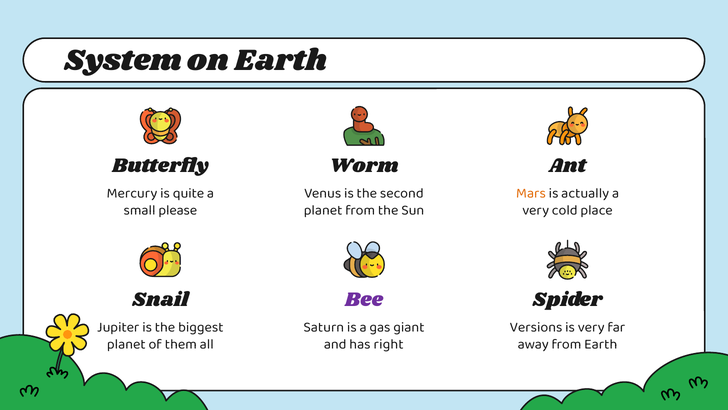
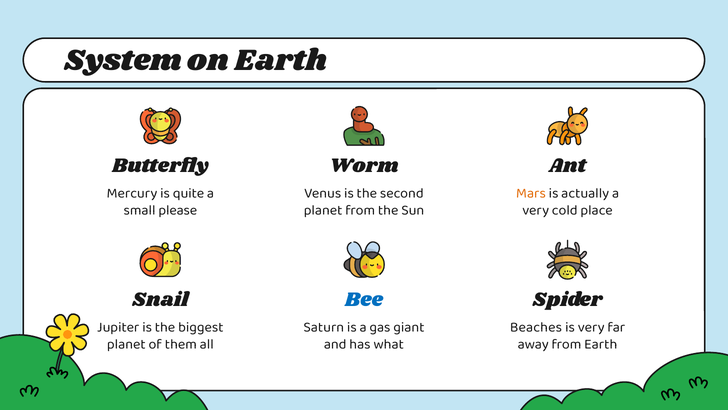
Bee colour: purple -> blue (364, 299)
Versions: Versions -> Beaches (536, 326)
right: right -> what (389, 343)
